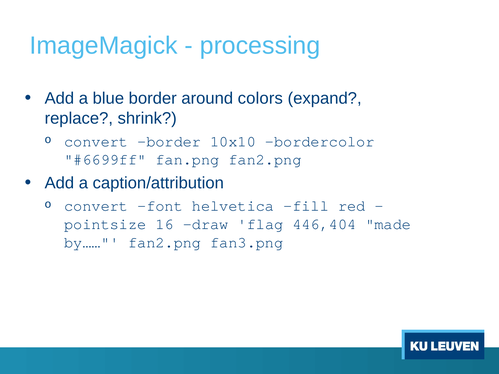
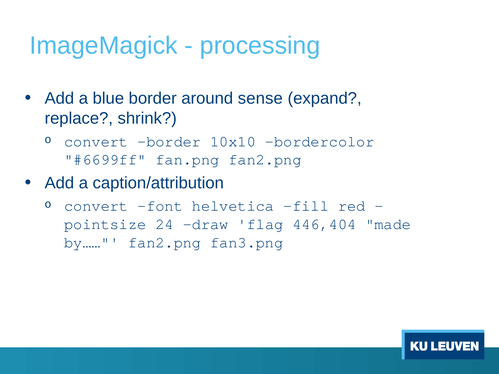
colors: colors -> sense (260, 98)
16: 16 -> 24 (165, 224)
